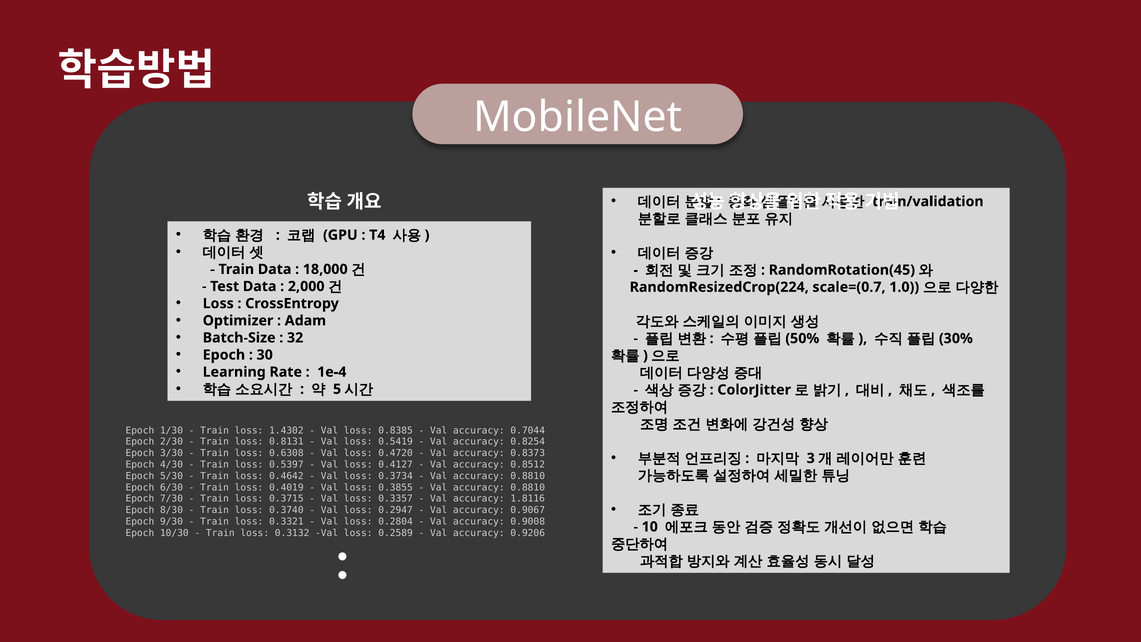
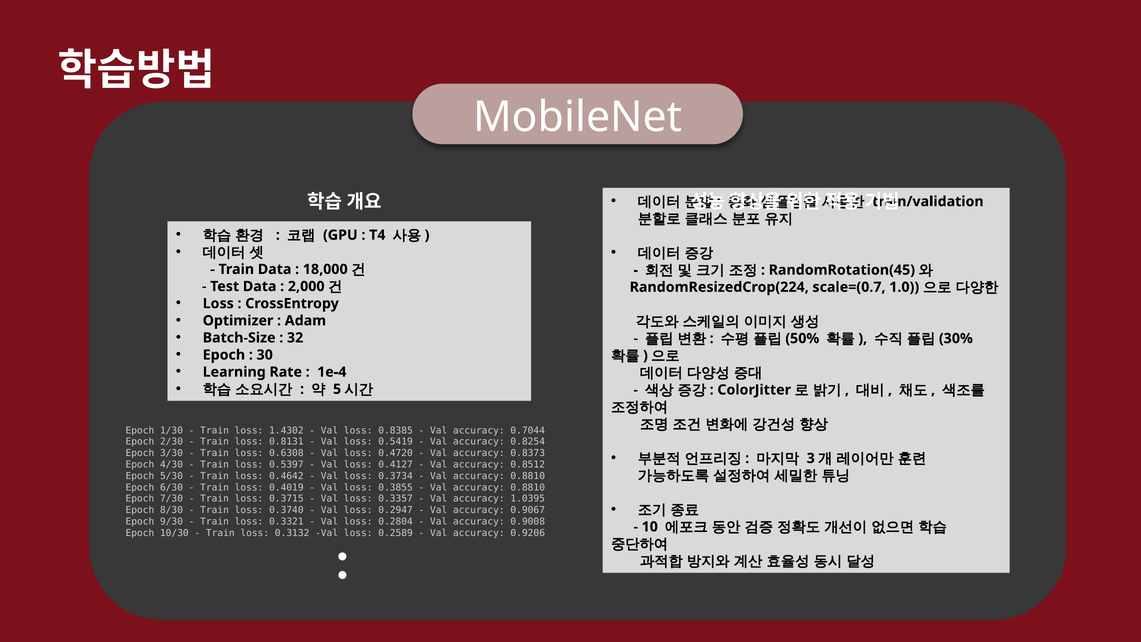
1.8116: 1.8116 -> 1.0395 (528, 499)
